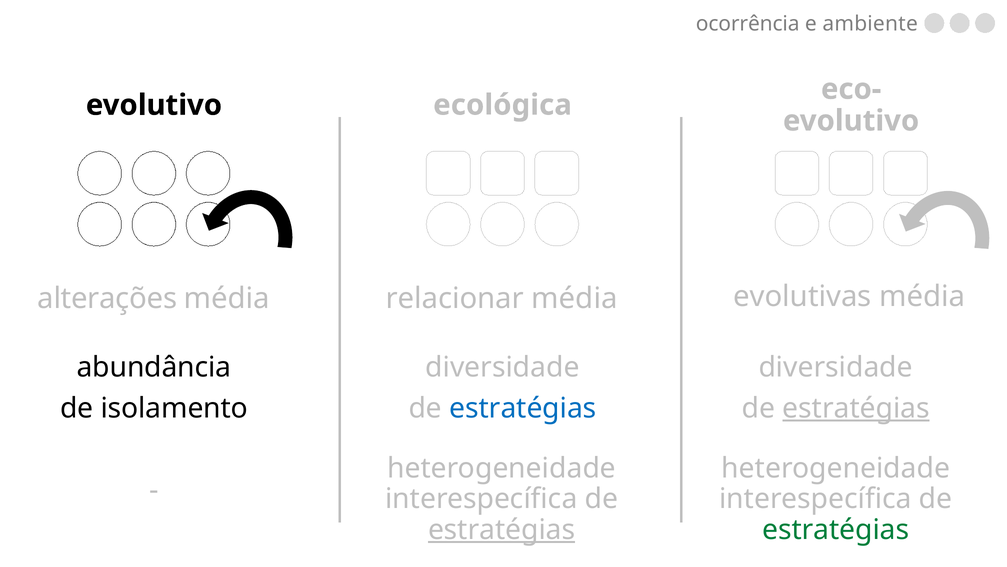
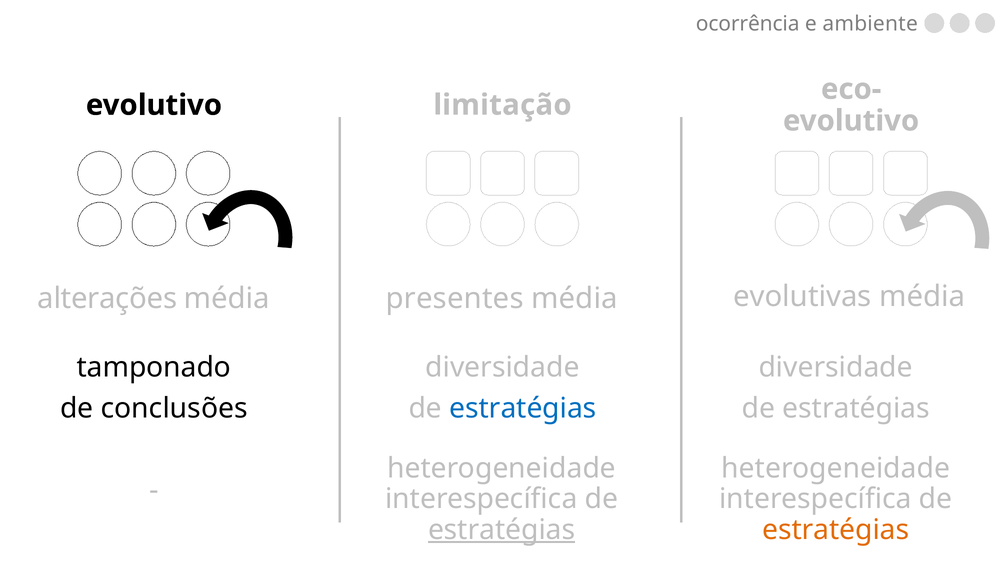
ecológica: ecológica -> limitação (502, 105)
relacionar: relacionar -> presentes (455, 298)
abundância: abundância -> tamponado (154, 367)
isolamento: isolamento -> conclusões (174, 408)
estratégias underline: present -> none (856, 408)
estratégias colour: green -> orange (836, 529)
